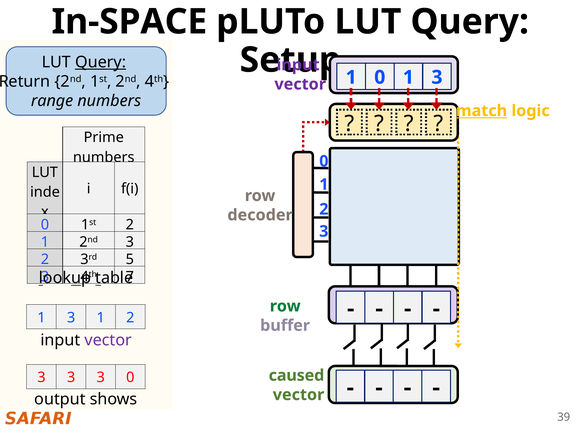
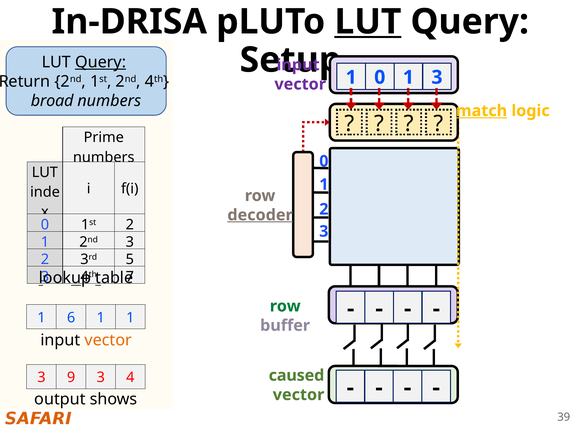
In-SPACE: In-SPACE -> In-DRISA (129, 22)
LUT underline: none -> present (368, 22)
range: range -> broad (52, 101)
decoder underline: none -> present (260, 215)
3: 3 -> 6 (71, 318)
2: 2 -> 1 (130, 318)
vector colour: purple -> orange (108, 341)
3: 3 -> 9 (71, 378)
3 0: 0 -> 4 (130, 378)
